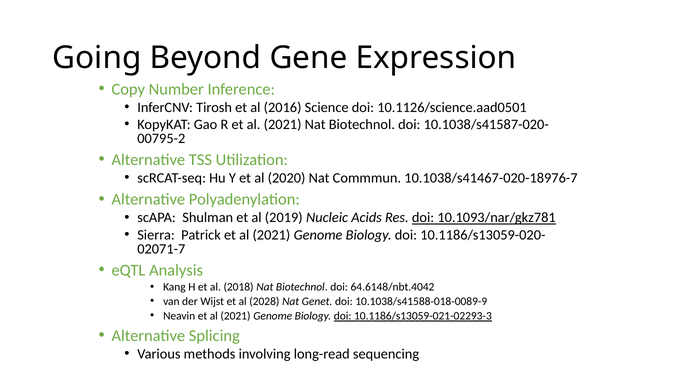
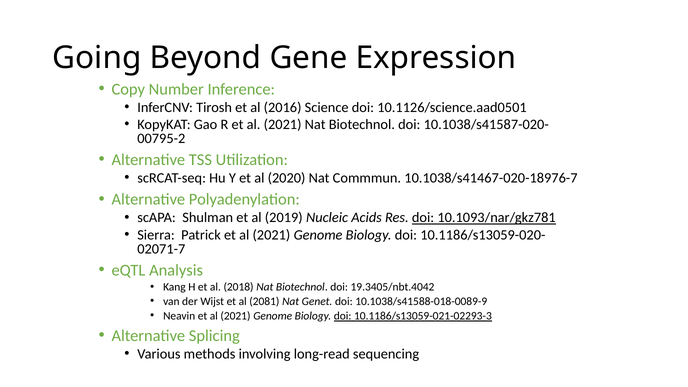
64.6148/nbt.4042: 64.6148/nbt.4042 -> 19.3405/nbt.4042 (392, 287)
2028: 2028 -> 2081 (264, 301)
